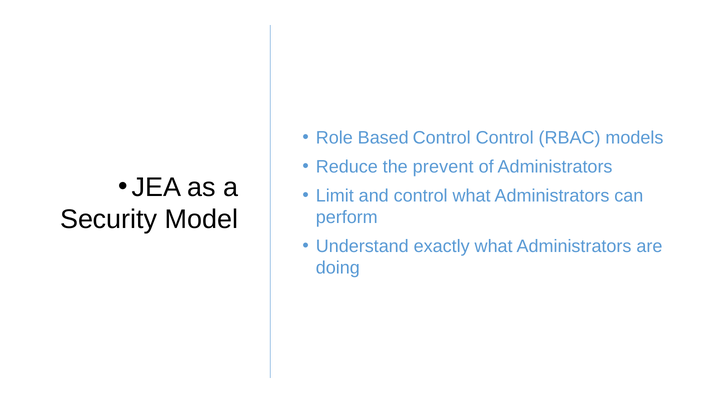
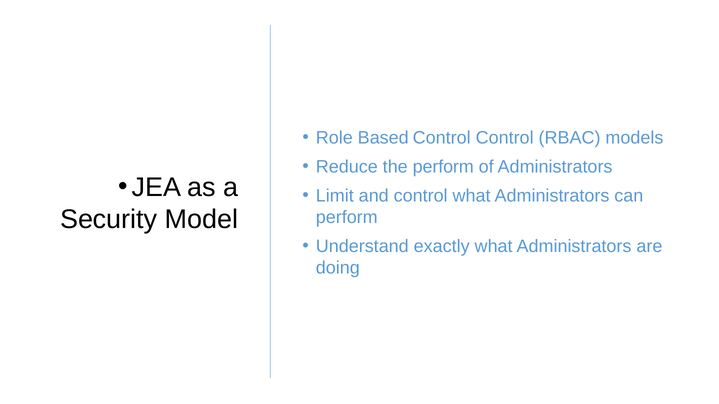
the prevent: prevent -> perform (443, 167)
